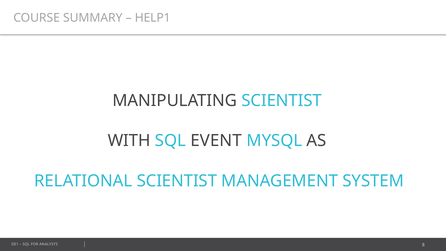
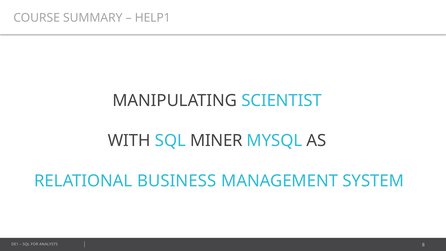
EVENT: EVENT -> MINER (216, 141)
RELATIONAL SCIENTIST: SCIENTIST -> BUSINESS (177, 181)
